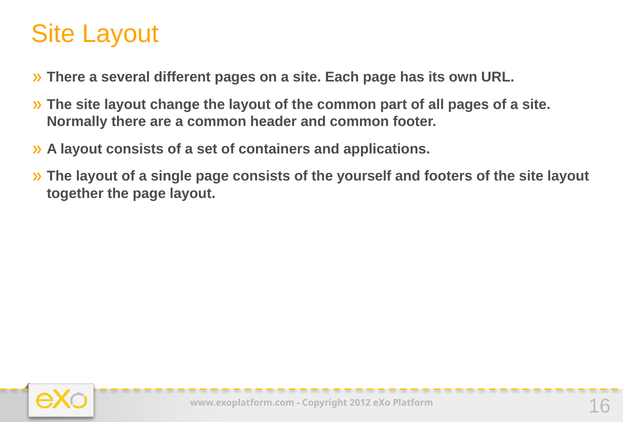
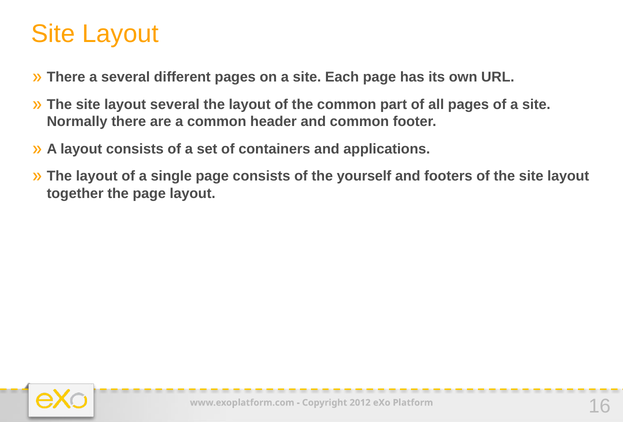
layout change: change -> several (175, 104)
